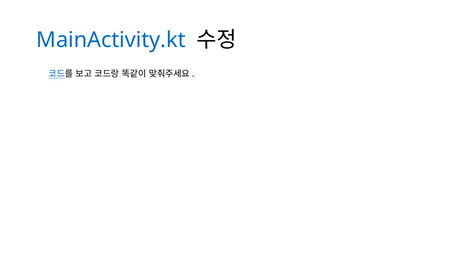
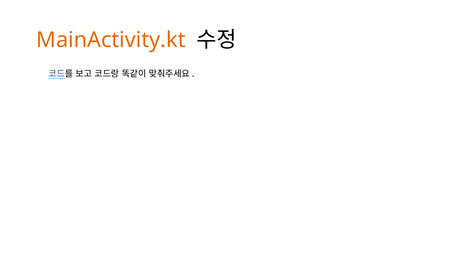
MainActivity.kt colour: blue -> orange (111, 40)
